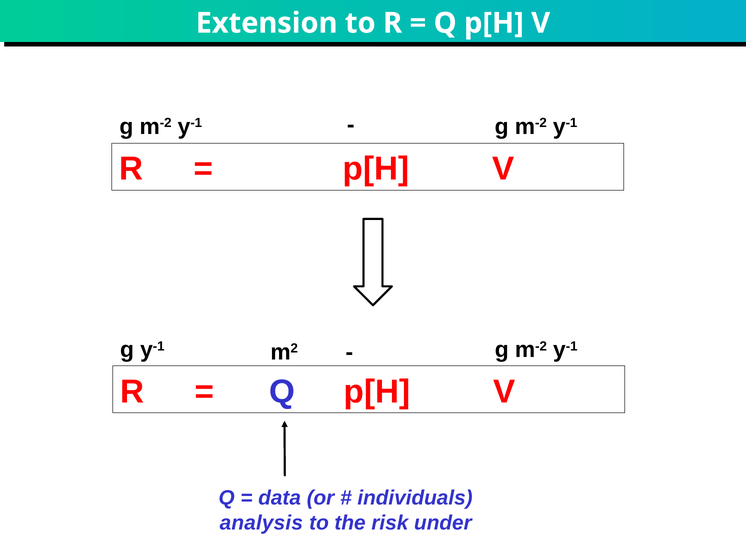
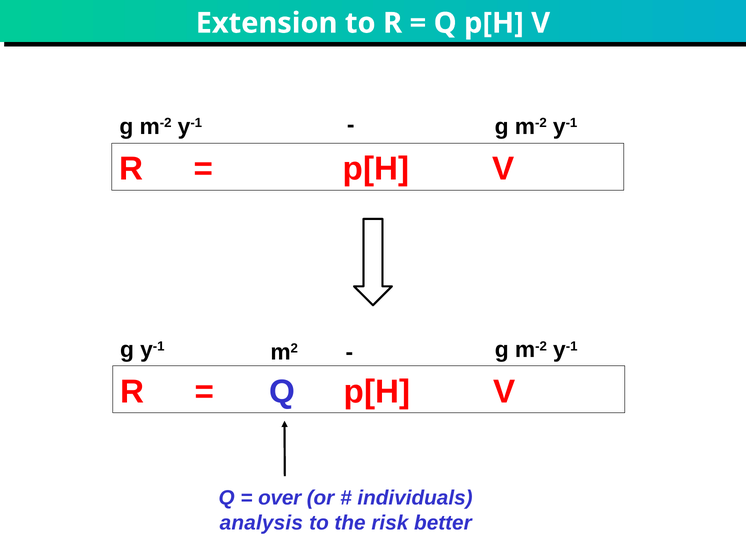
data: data -> over (280, 498)
under: under -> better (443, 523)
